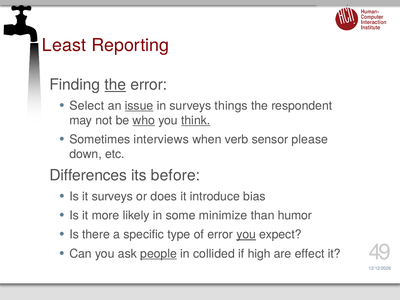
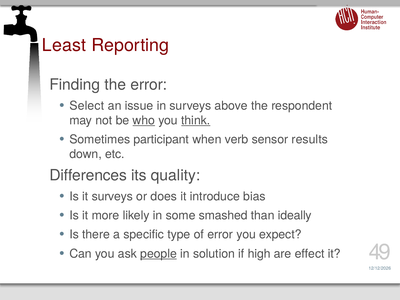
the underline: present -> none (115, 85)
issue underline: present -> none (139, 106)
things: things -> above (231, 106)
interviews: interviews -> participant (161, 139)
please: please -> results (310, 139)
before: before -> quality (176, 175)
minimize: minimize -> smashed (223, 215)
humor: humor -> ideally (295, 215)
you underline: present -> none (246, 235)
collided: collided -> solution (214, 254)
